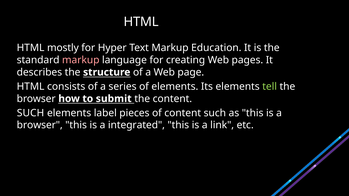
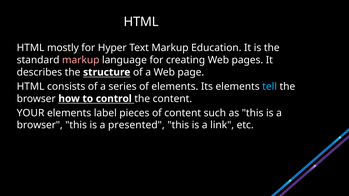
tell colour: light green -> light blue (270, 87)
submit: submit -> control (114, 99)
SUCH: SUCH -> YOUR (31, 113)
integrated: integrated -> presented (136, 125)
